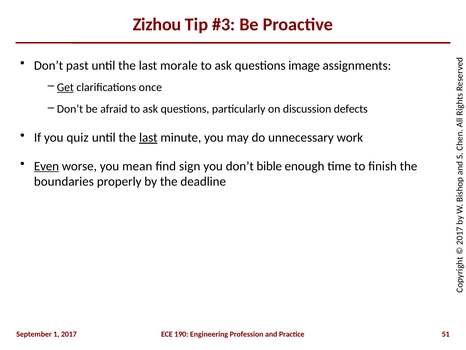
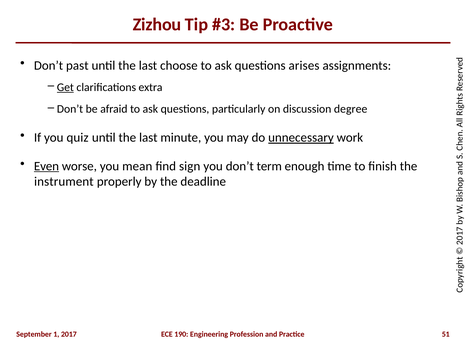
morale: morale -> choose (179, 65)
image: image -> arises (304, 65)
once: once -> extra (150, 87)
defects: defects -> degree (351, 109)
last underline: present -> none (148, 137)
unnecessary underline: none -> present (301, 137)
bible: bible -> term (269, 166)
boundaries: boundaries -> instrument (64, 181)
